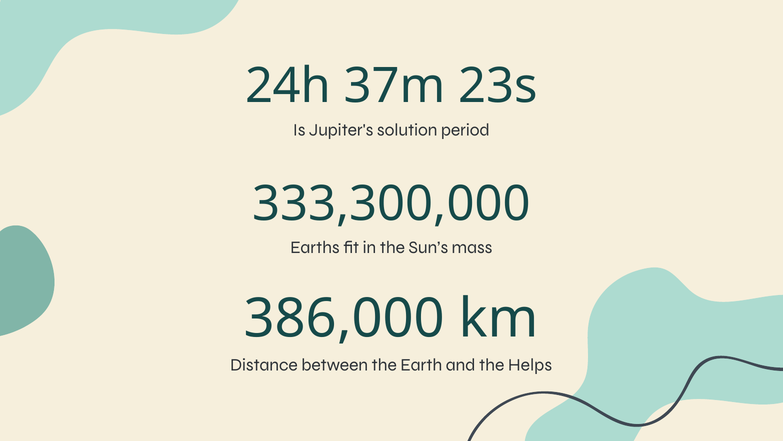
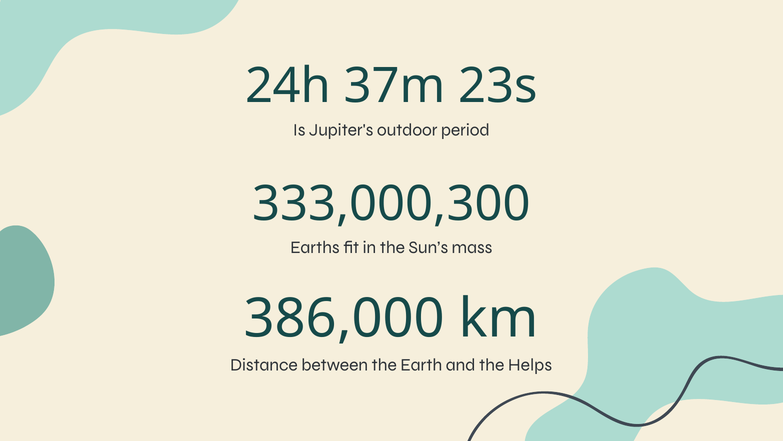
solution: solution -> outdoor (407, 130)
333,300,000: 333,300,000 -> 333,000,300 (391, 204)
